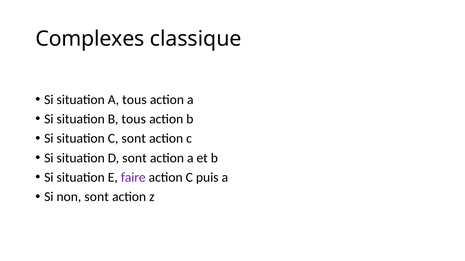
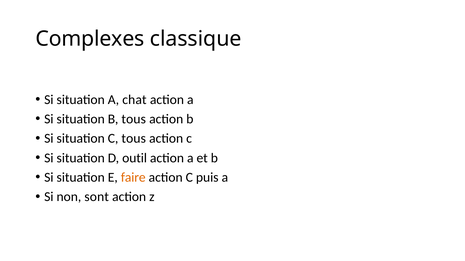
A tous: tous -> chat (134, 100)
C sont: sont -> tous (134, 139)
D sont: sont -> outil (135, 158)
faire colour: purple -> orange (133, 178)
